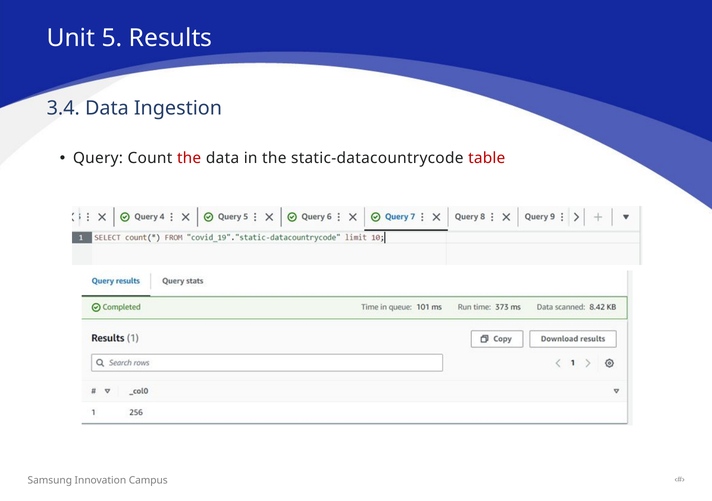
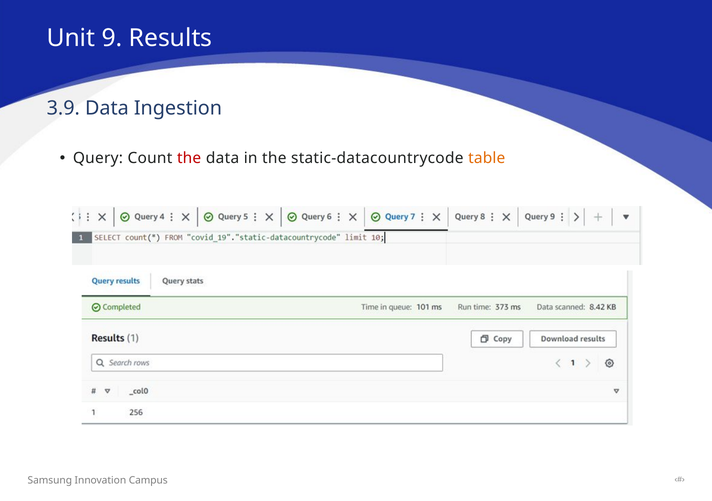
5: 5 -> 9 (112, 38)
3.4: 3.4 -> 3.9 (63, 108)
table colour: red -> orange (487, 158)
